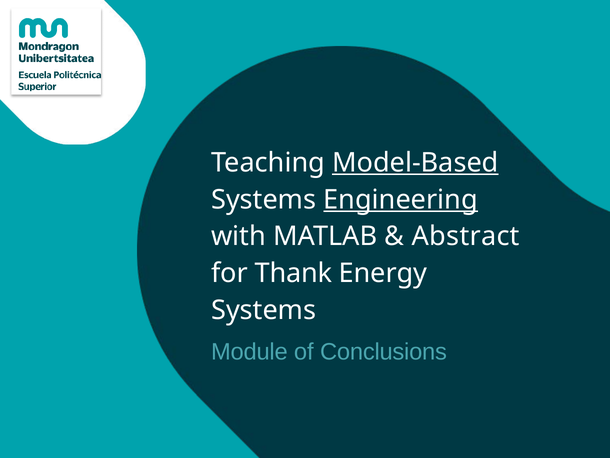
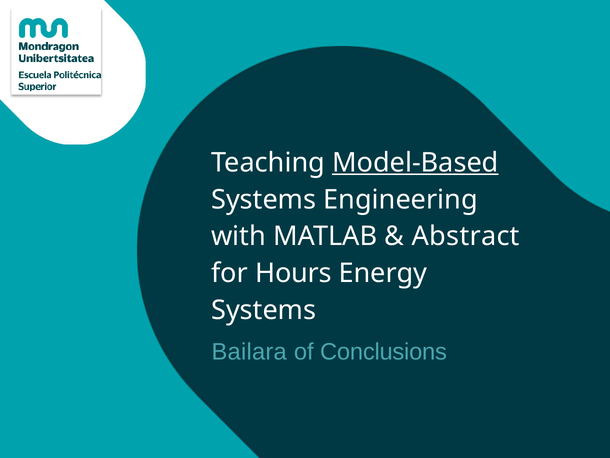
Engineering underline: present -> none (401, 199)
Thank: Thank -> Hours (293, 273)
Module: Module -> Bailara (249, 352)
